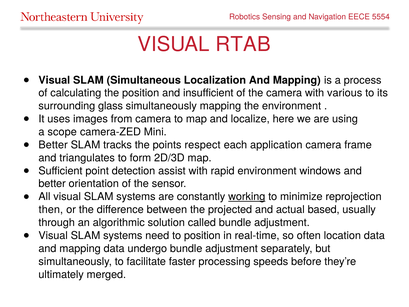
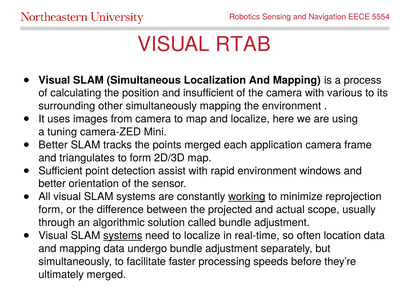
glass: glass -> other (110, 106)
scope: scope -> tuning (62, 132)
points respect: respect -> merged (203, 145)
then: then -> form (51, 210)
based: based -> scope (324, 210)
systems underline: none -> present (123, 235)
to position: position -> localize (202, 235)
